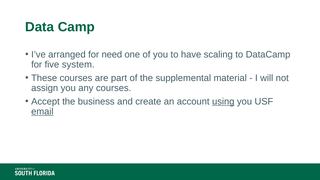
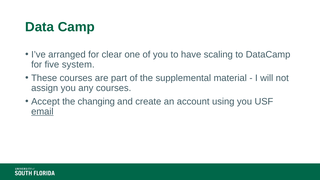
need: need -> clear (112, 54)
business: business -> changing (96, 101)
using underline: present -> none (223, 101)
